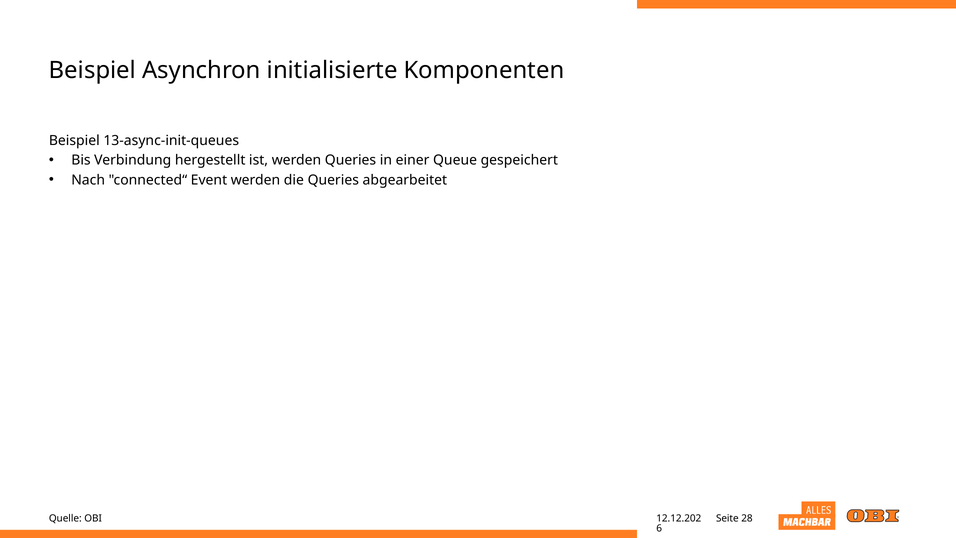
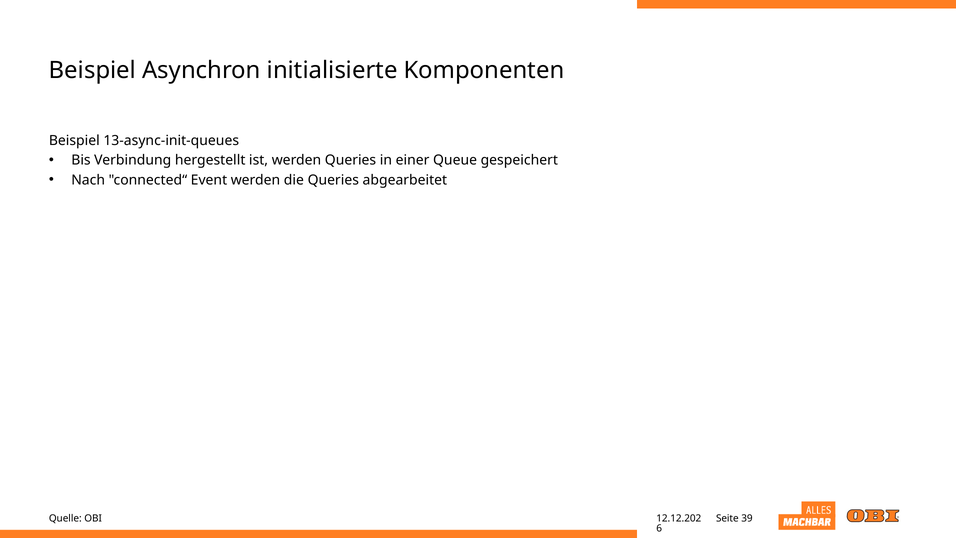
28: 28 -> 39 (747, 518)
